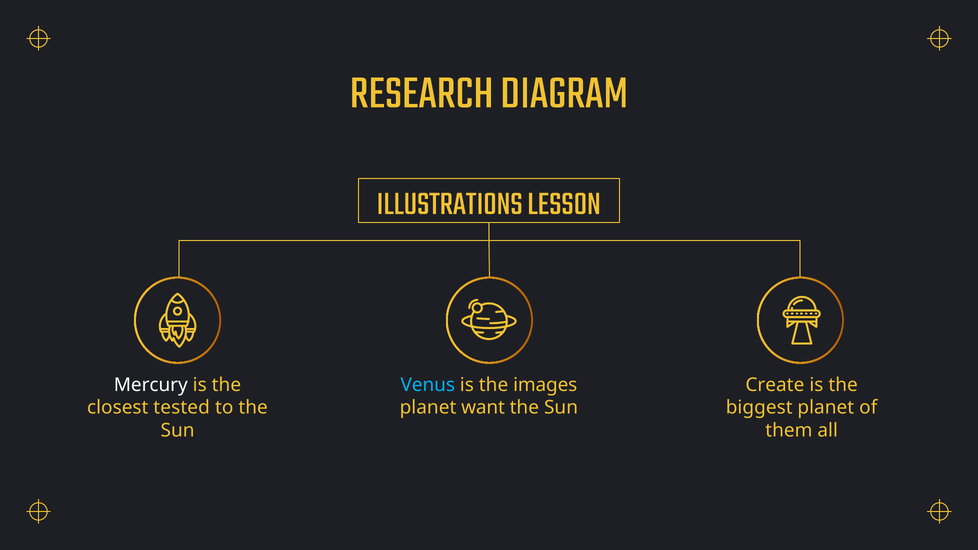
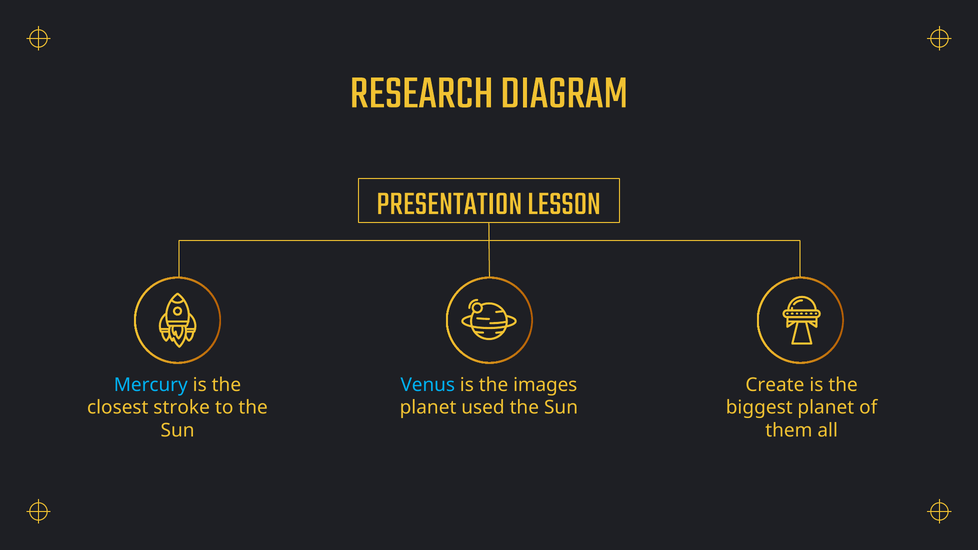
ILLUSTRATIONS: ILLUSTRATIONS -> PRESENTATION (449, 203)
Mercury colour: white -> light blue (151, 385)
tested: tested -> stroke (182, 408)
want: want -> used (483, 408)
